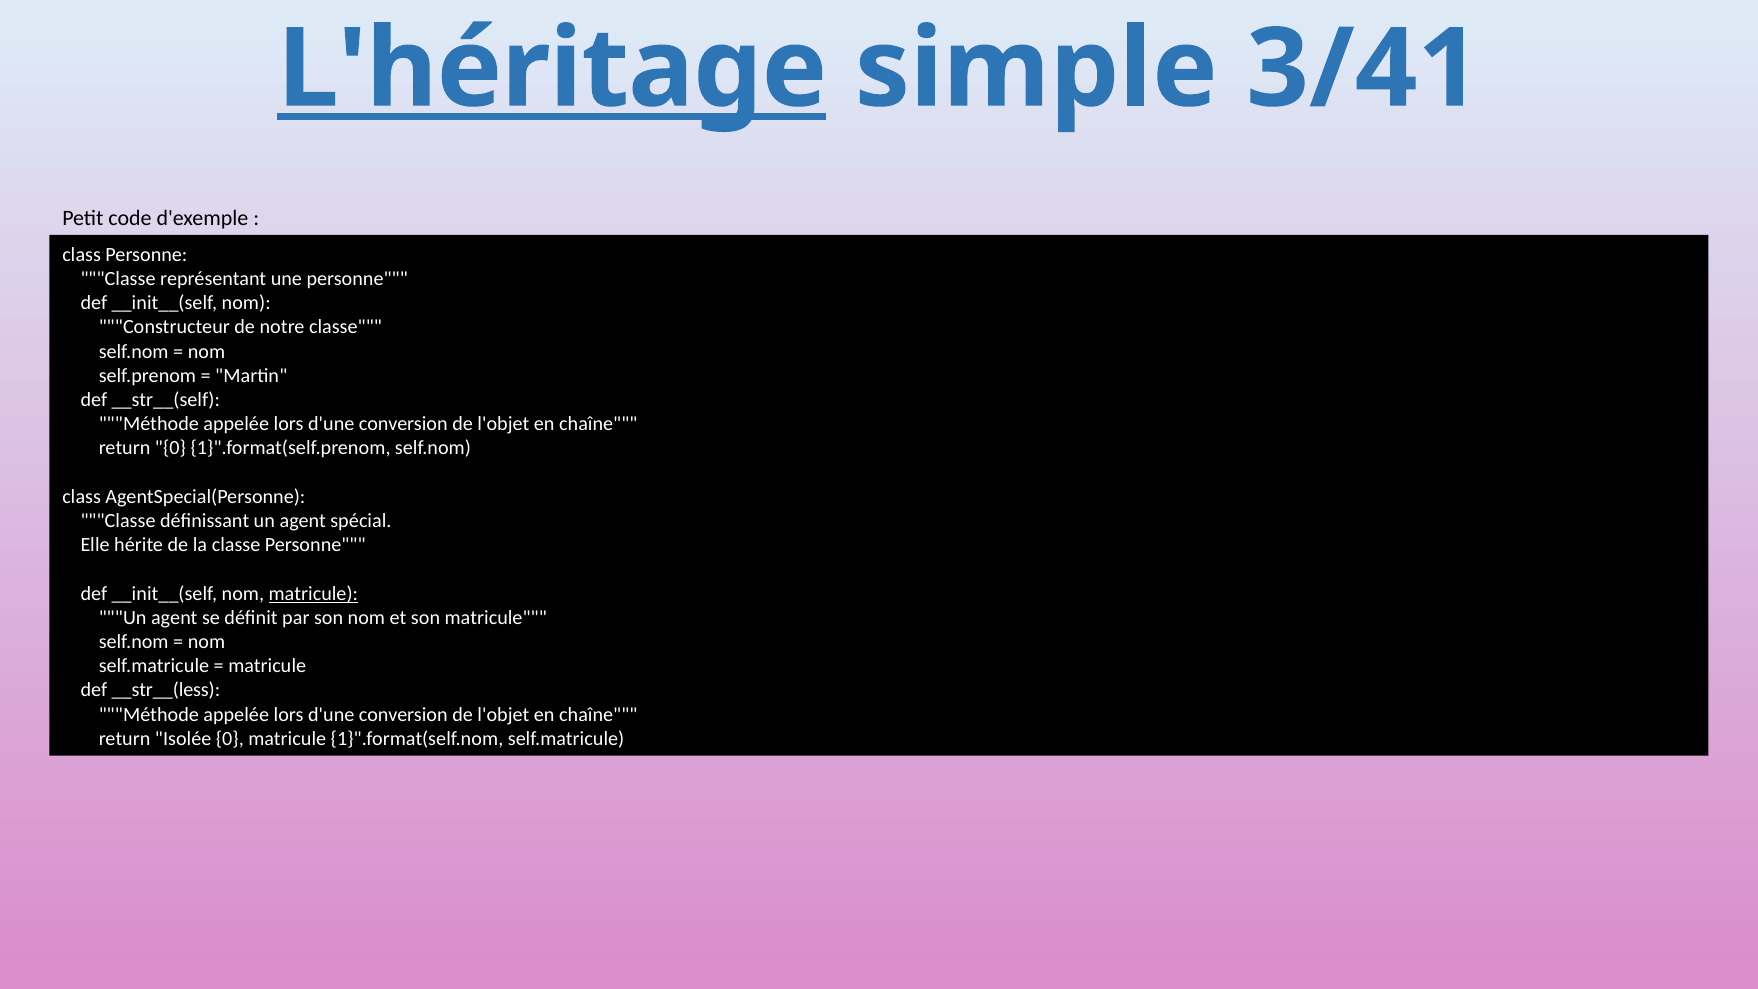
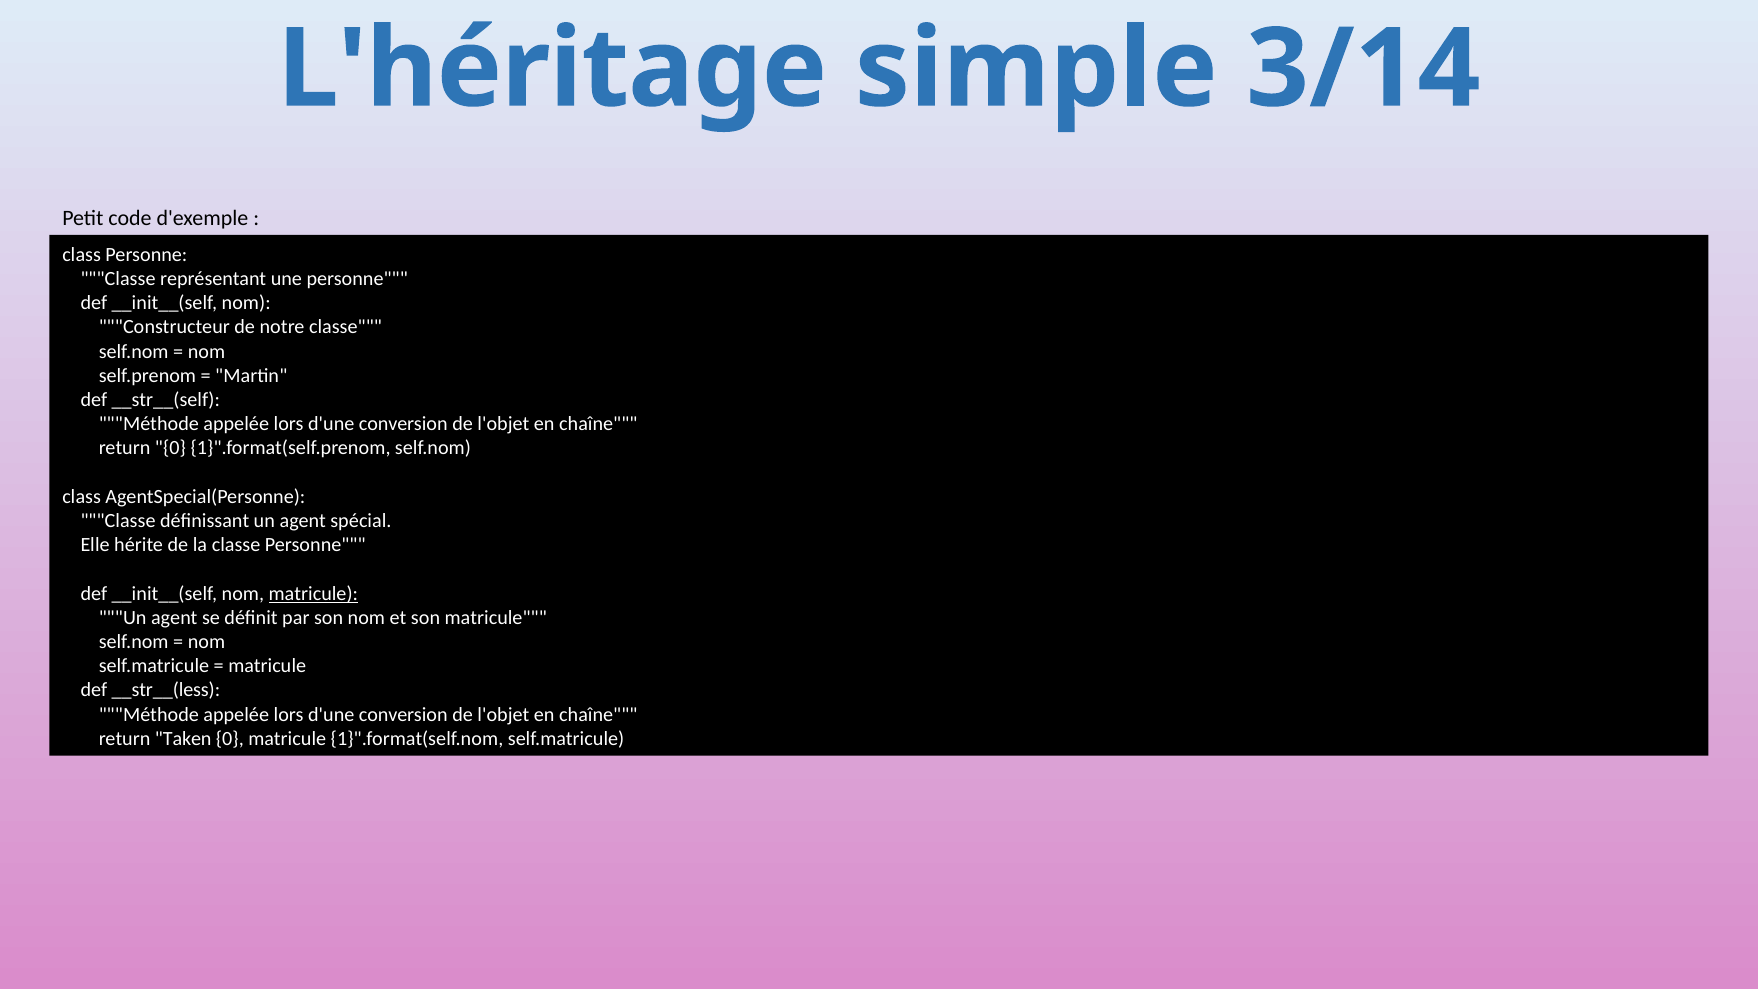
L'héritage underline: present -> none (552, 69)
3/41: 3/41 -> 3/14 (1363, 69)
Isolée: Isolée -> Taken (183, 739)
